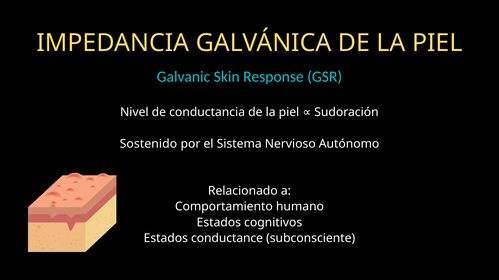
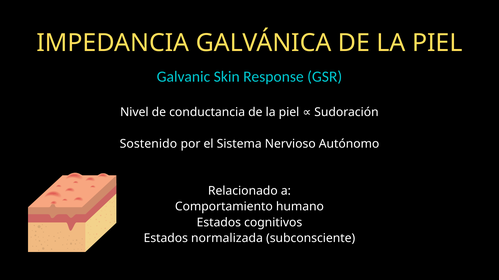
conductance: conductance -> normalizada (227, 239)
